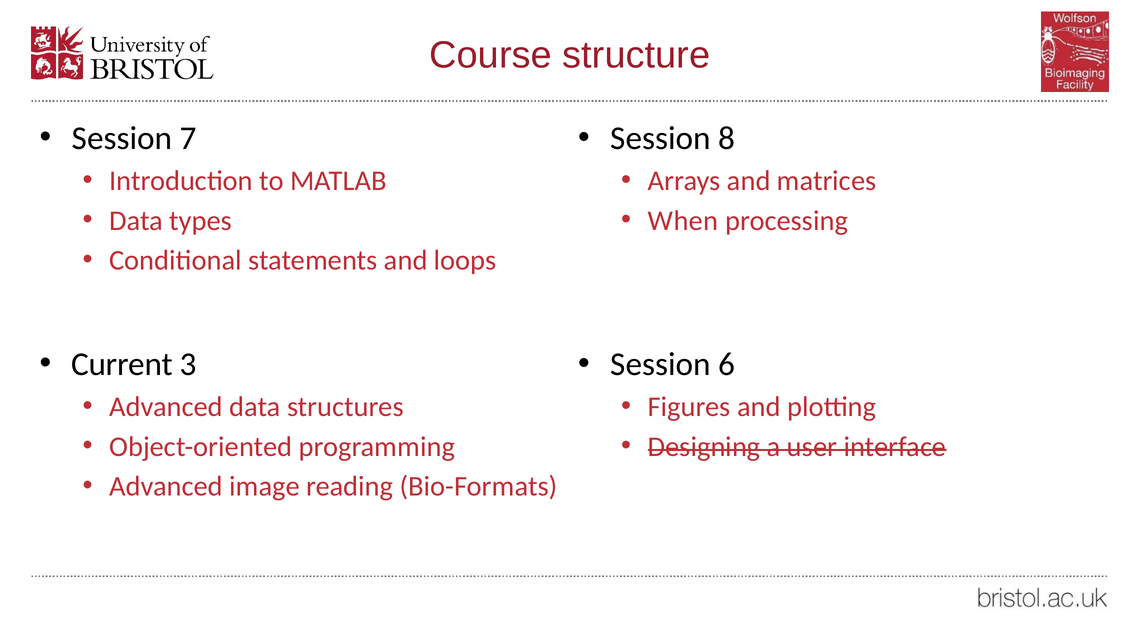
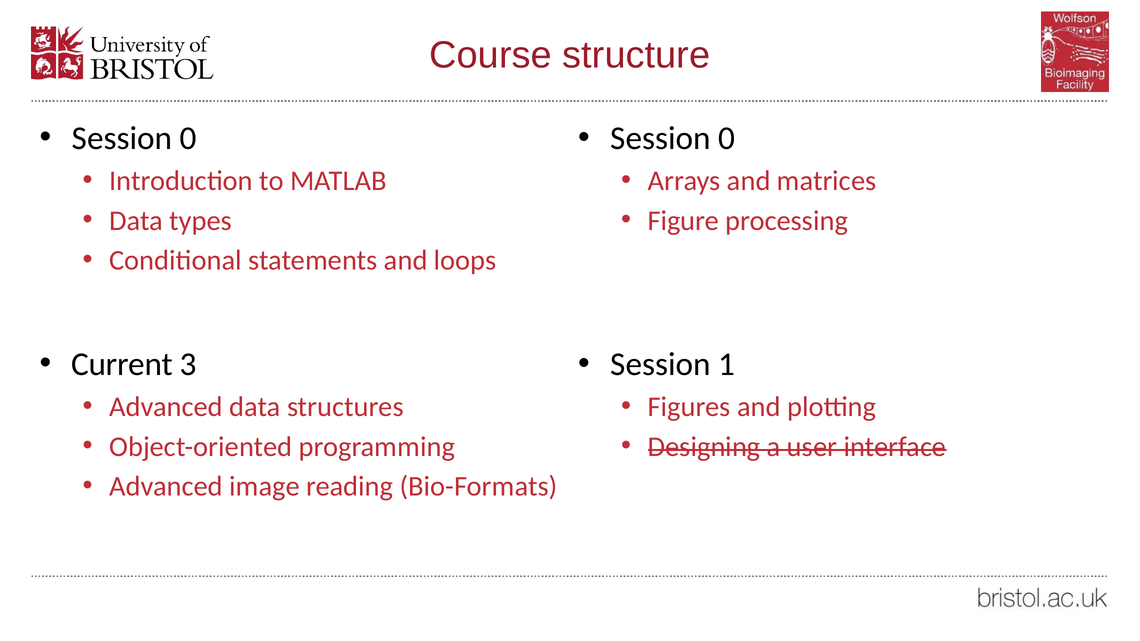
7: 7 -> 0 (188, 138)
8: 8 -> 0 (727, 138)
When: When -> Figure (683, 221)
6: 6 -> 1 (727, 365)
